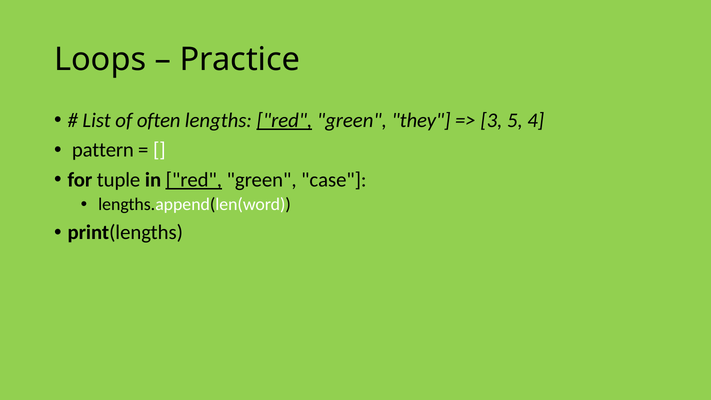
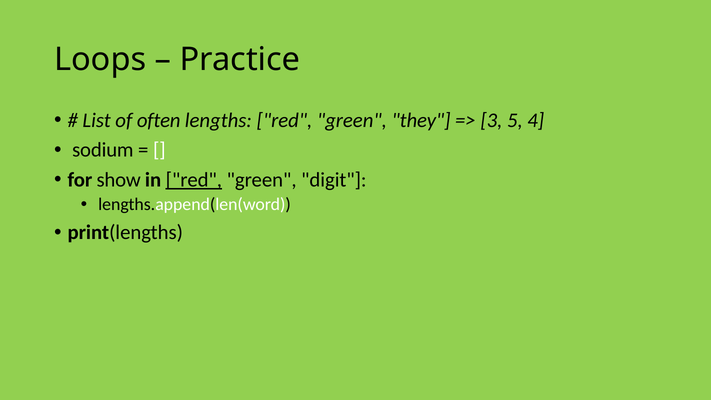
red underline: present -> none (284, 120)
pattern: pattern -> sodium (103, 150)
tuple: tuple -> show (119, 180)
case: case -> digit (334, 180)
